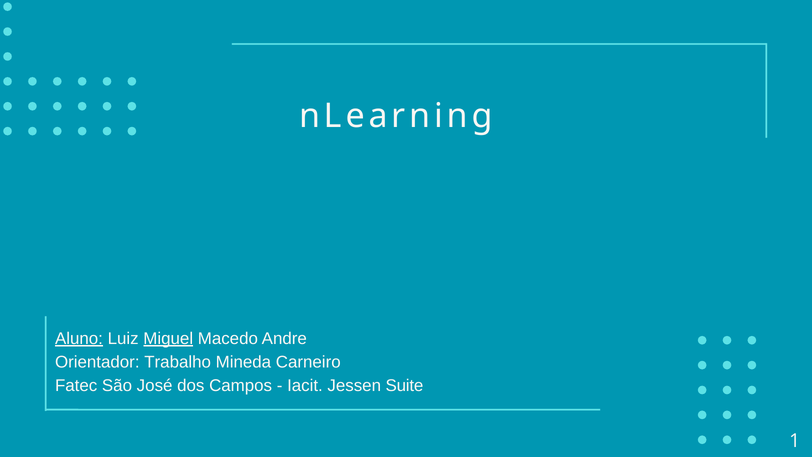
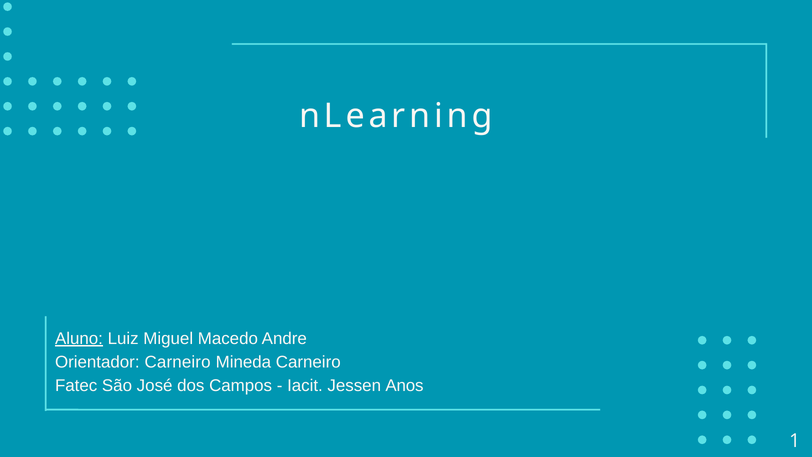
Miguel underline: present -> none (168, 338)
Orientador Trabalho: Trabalho -> Carneiro (178, 362)
Suite: Suite -> Anos (404, 386)
